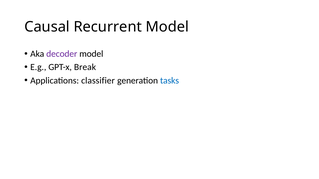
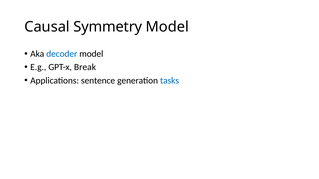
Recurrent: Recurrent -> Symmetry (108, 27)
decoder colour: purple -> blue (62, 54)
classifier: classifier -> sentence (98, 81)
